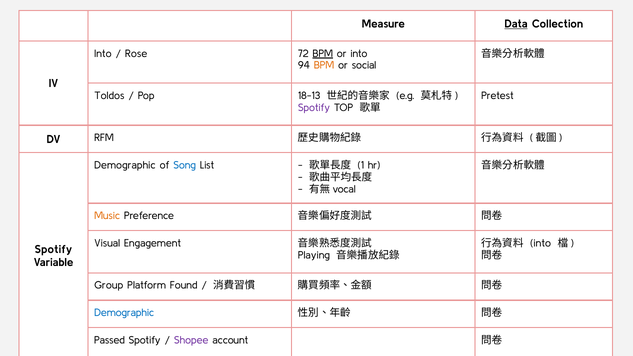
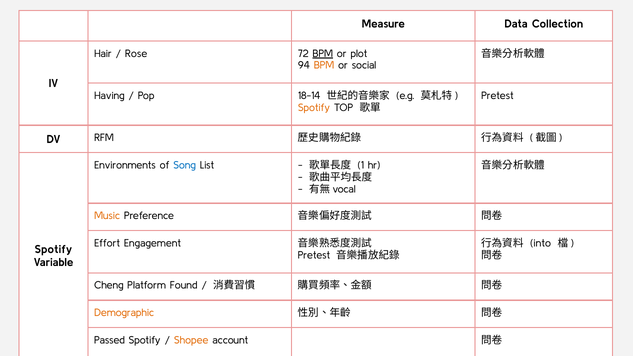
Data underline: present -> none (516, 24)
Into: Into -> Hair (103, 54)
or into: into -> plot (359, 54)
Toldos: Toldos -> Having (109, 96)
18-13: 18-13 -> 18-14 (309, 96)
Spotify colour: purple -> orange (314, 108)
Demographic: Demographic -> Environments (125, 165)
Visual: Visual -> Effort (107, 243)
Playing: Playing -> Pretest (314, 255)
Group: Group -> Cheng (109, 286)
Demographic colour: blue -> orange (124, 313)
Shopee colour: purple -> orange (191, 340)
